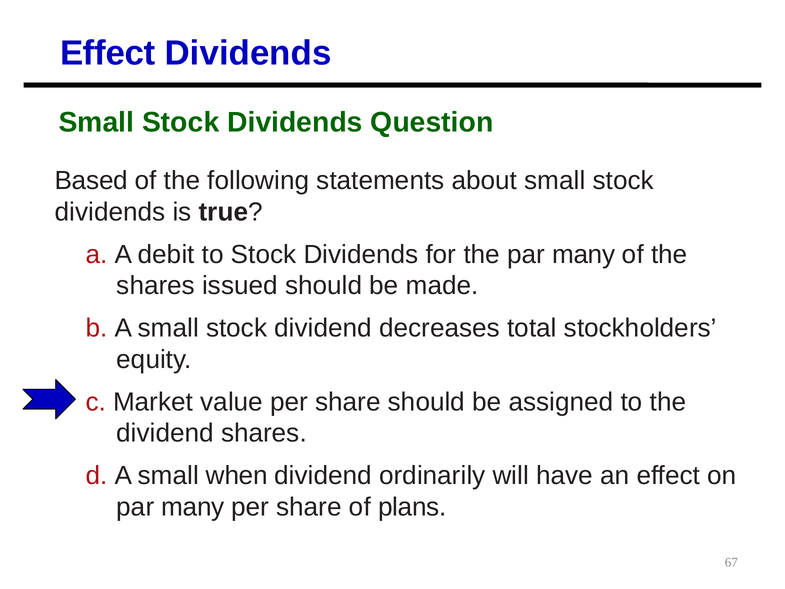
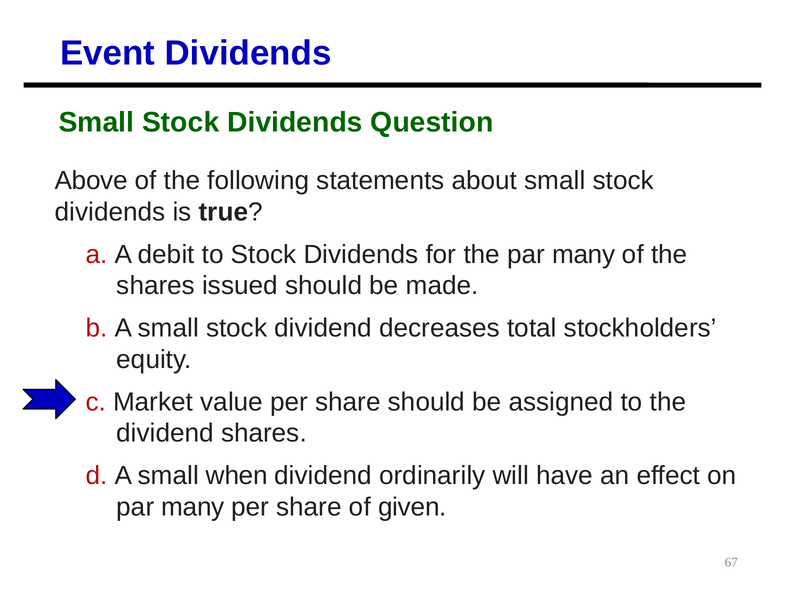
Effect: Effect -> Event (108, 53)
Based: Based -> Above (91, 181)
plans: plans -> given (412, 507)
